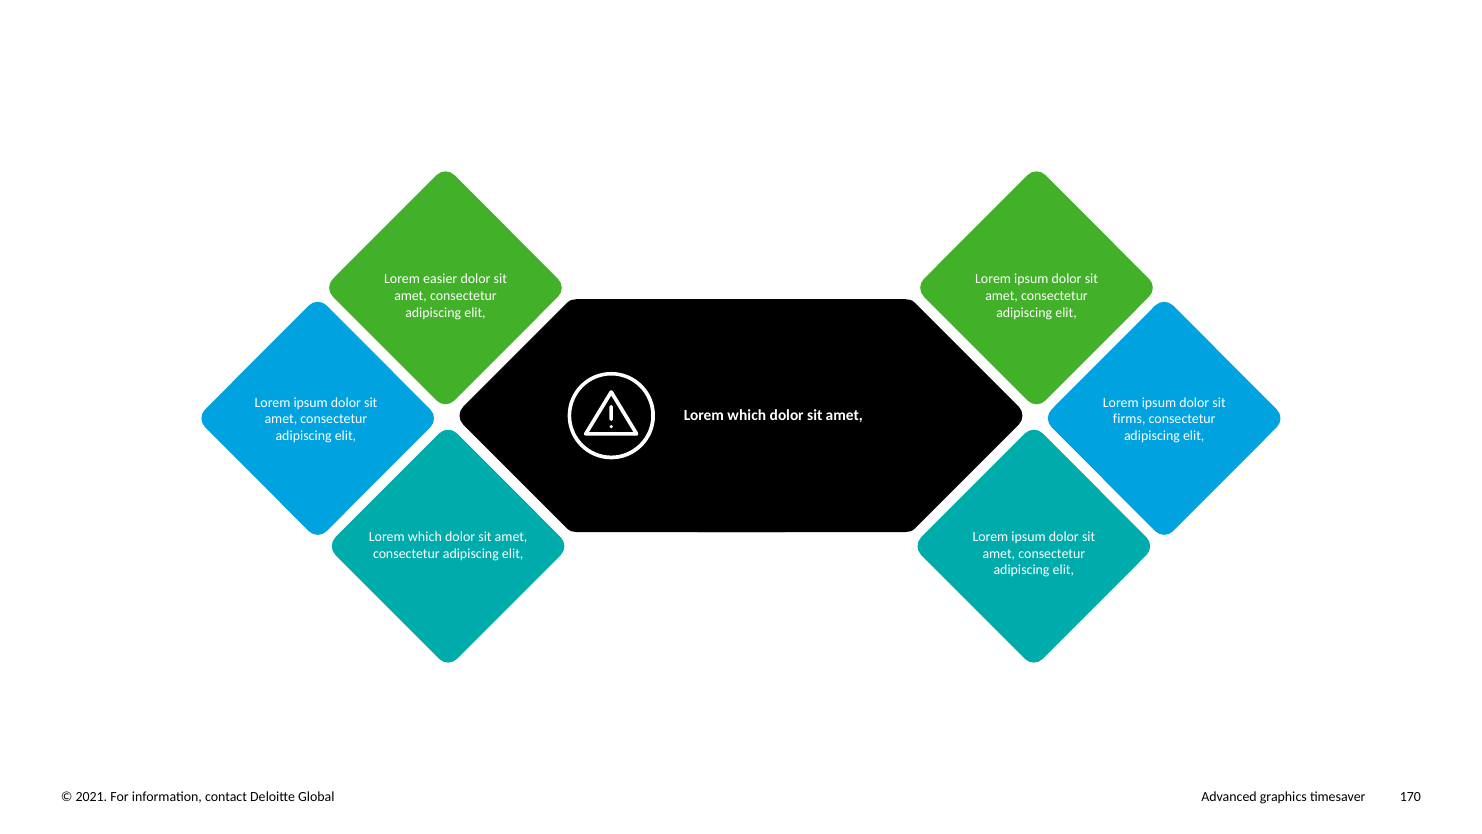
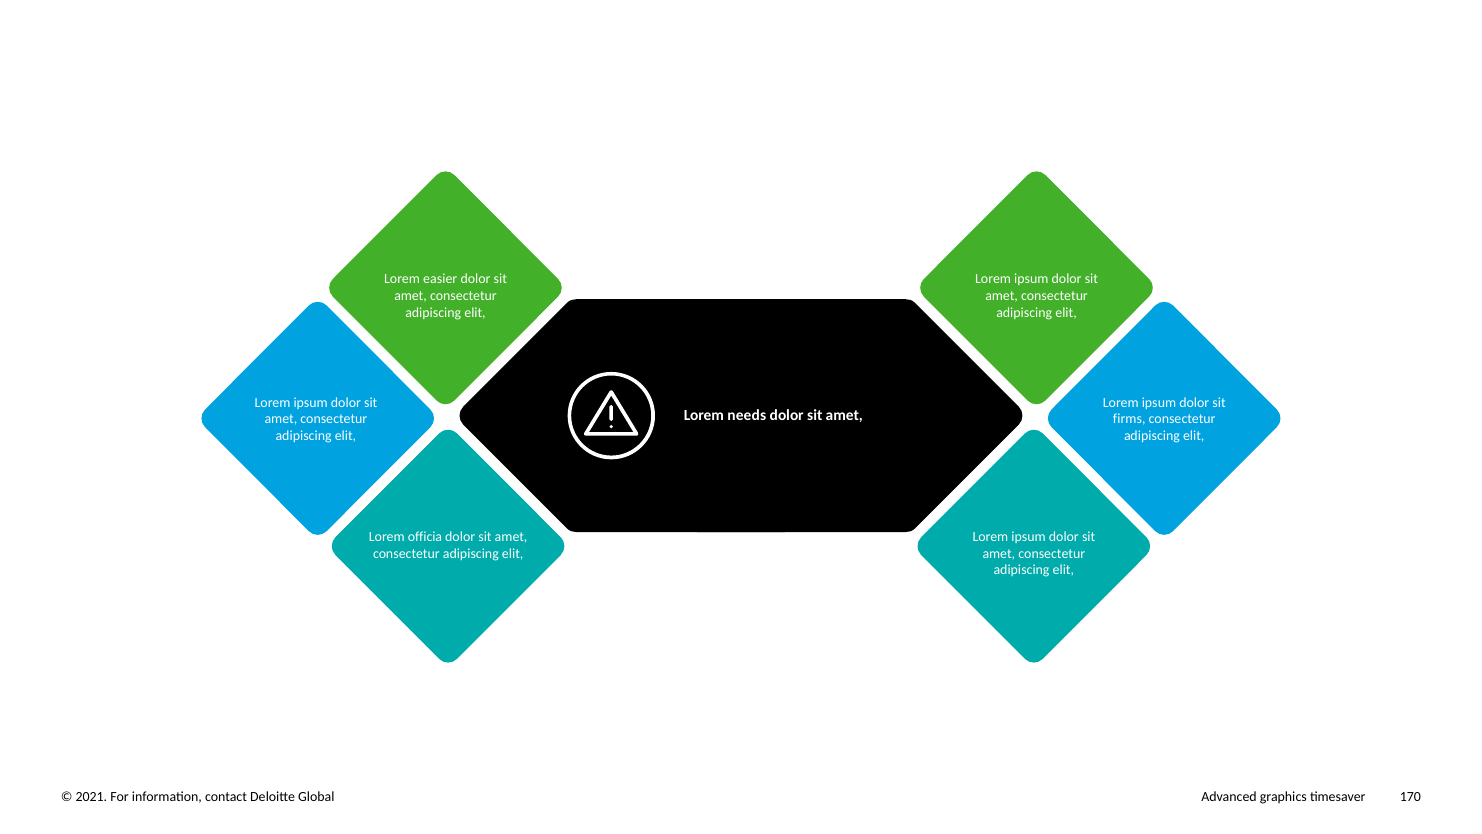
which: which -> needs (747, 415)
which: which -> officia (425, 537)
